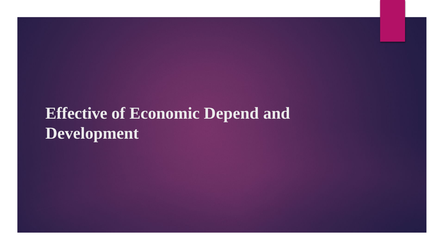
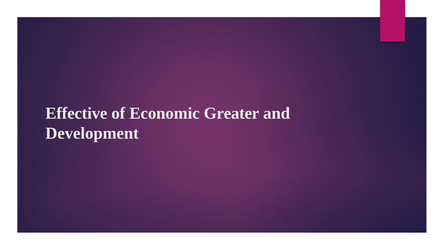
Depend: Depend -> Greater (232, 113)
